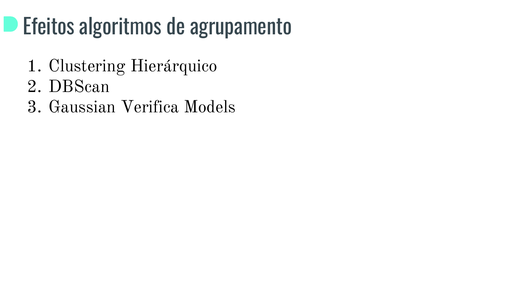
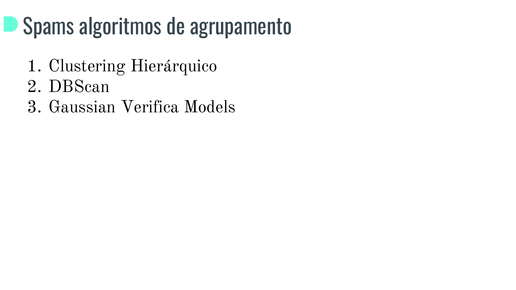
Efeitos: Efeitos -> Spams (49, 27)
